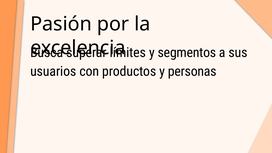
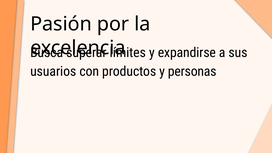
segmentos: segmentos -> expandirse (187, 53)
